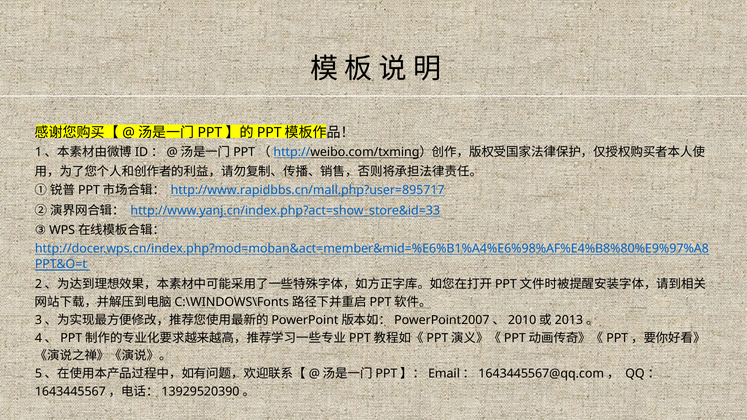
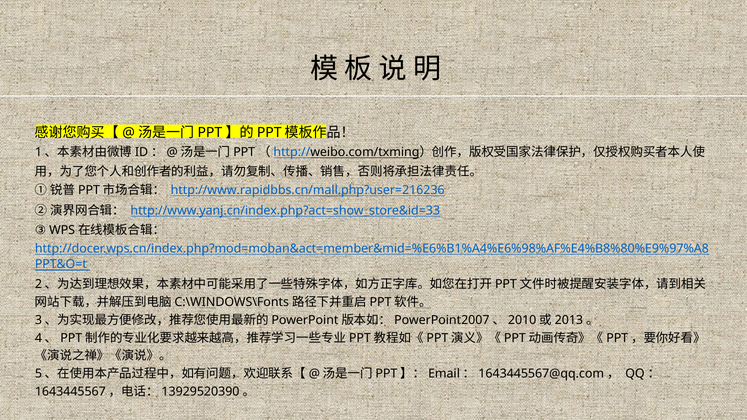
http://www.rapidbbs.cn/mall.php?user=895717: http://www.rapidbbs.cn/mall.php?user=895717 -> http://www.rapidbbs.cn/mall.php?user=216236 (308, 190)
